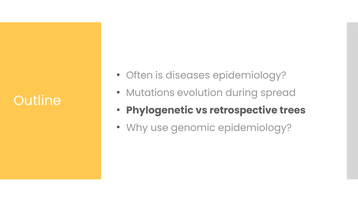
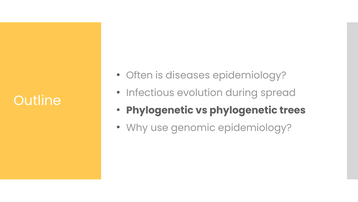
Mutations: Mutations -> Infectious (150, 93)
vs retrospective: retrospective -> phylogenetic (243, 110)
